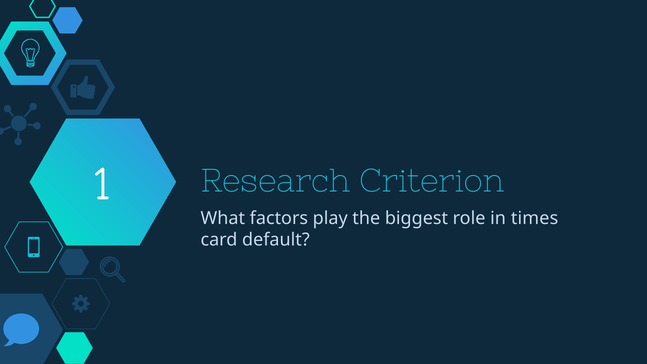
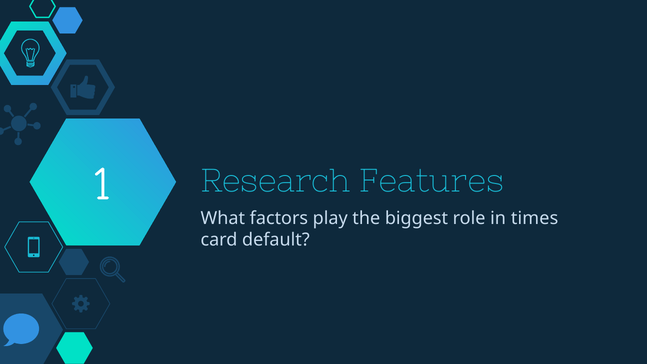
Criterion: Criterion -> Features (432, 181)
